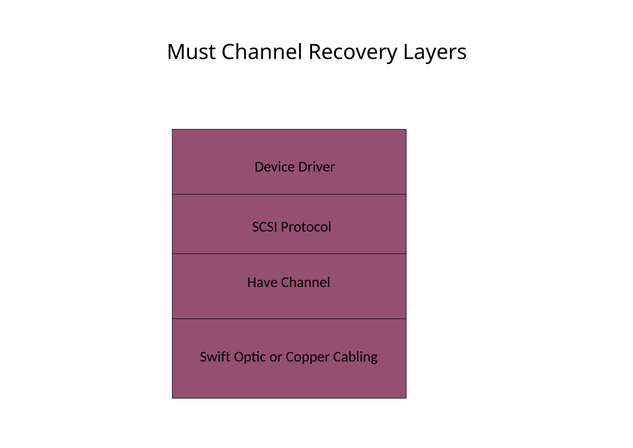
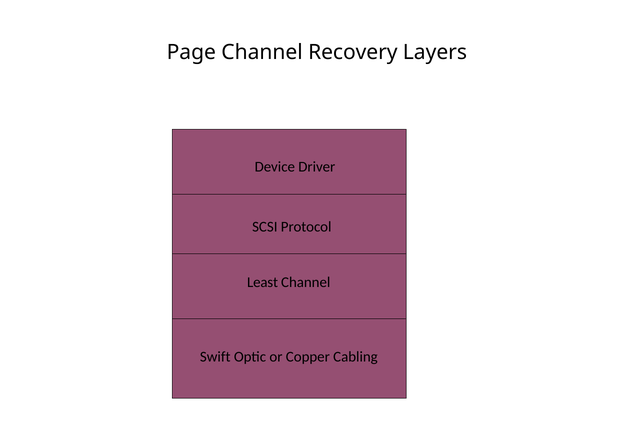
Must: Must -> Page (191, 53)
Have: Have -> Least (263, 282)
